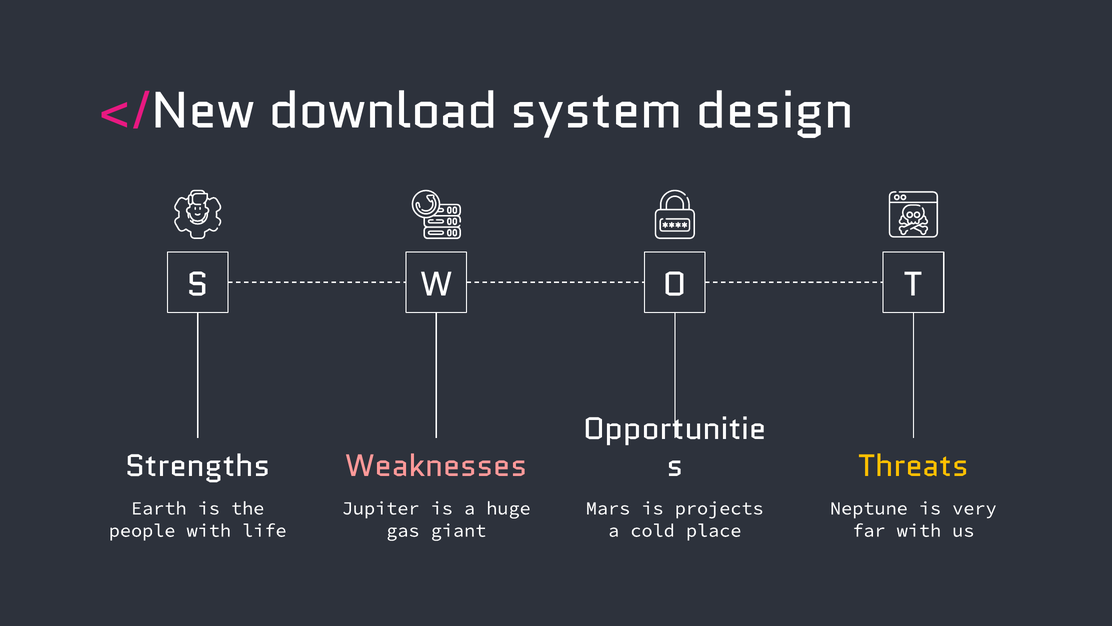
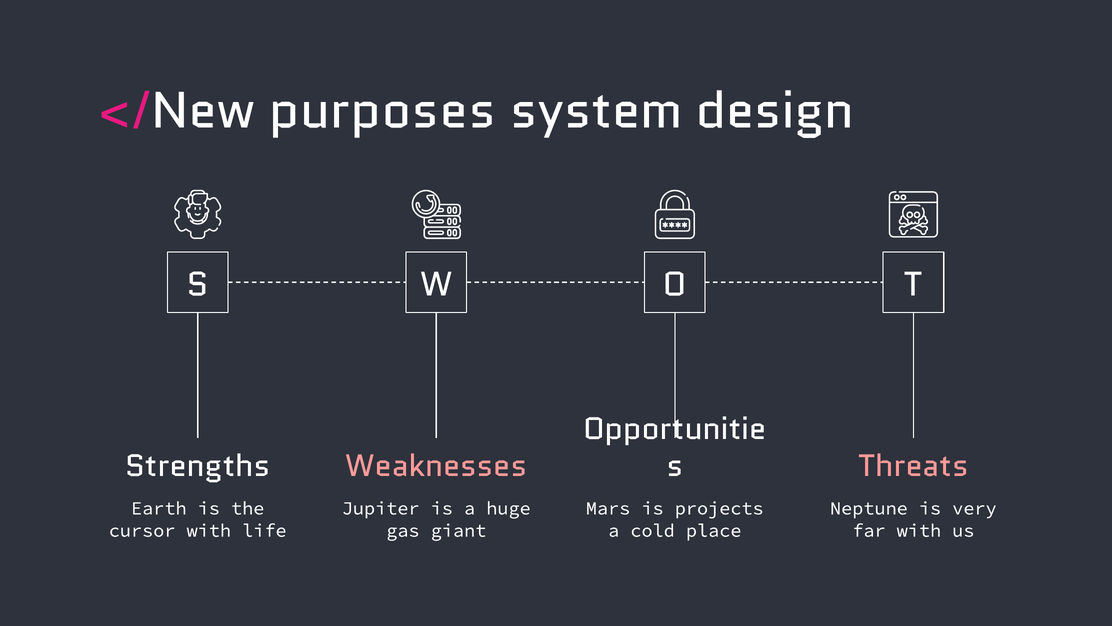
download: download -> purposes (383, 111)
Threats colour: yellow -> pink (913, 466)
people: people -> cursor (142, 530)
